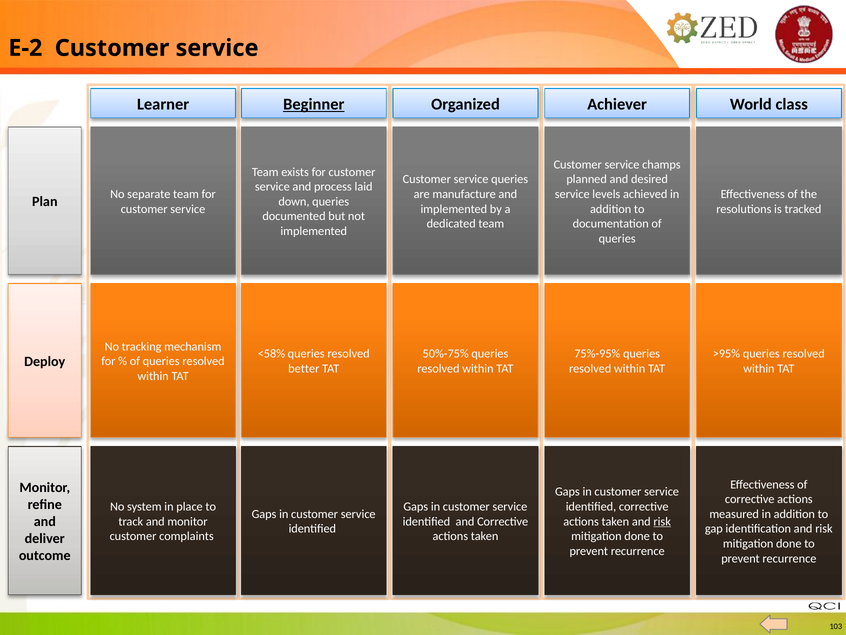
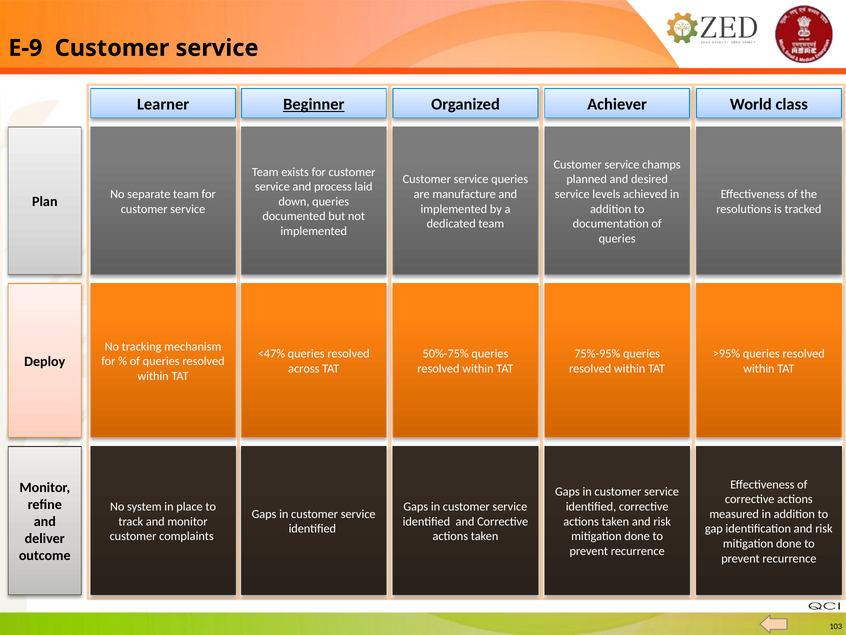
E-2: E-2 -> E-9 (25, 48)
<58%: <58% -> <47% (271, 354)
better: better -> across (304, 368)
risk underline: present -> none (662, 521)
